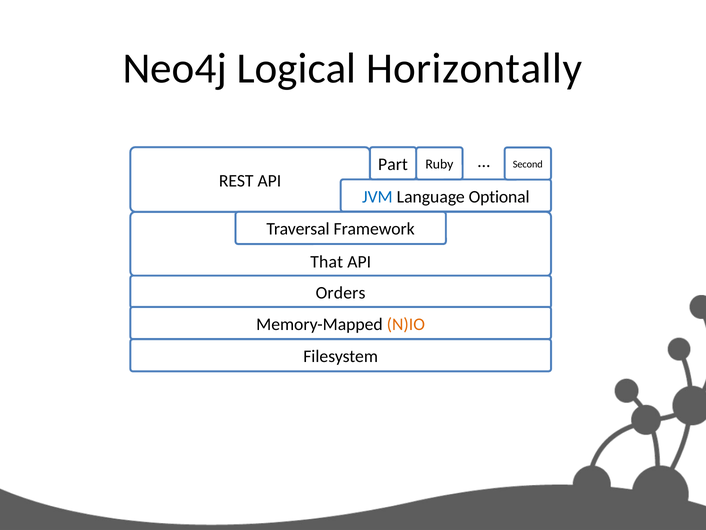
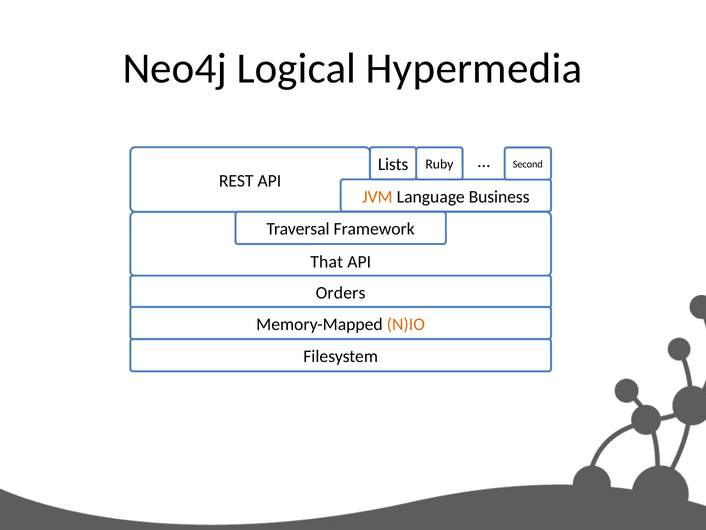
Horizontally: Horizontally -> Hypermedia (474, 68)
Part: Part -> Lists (393, 164)
JVM colour: blue -> orange (377, 196)
Optional: Optional -> Business (499, 196)
